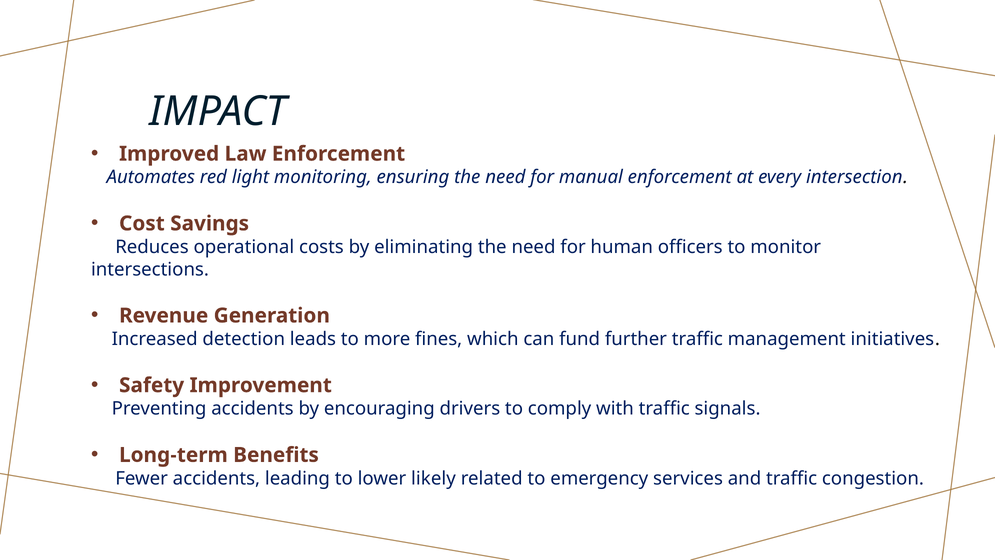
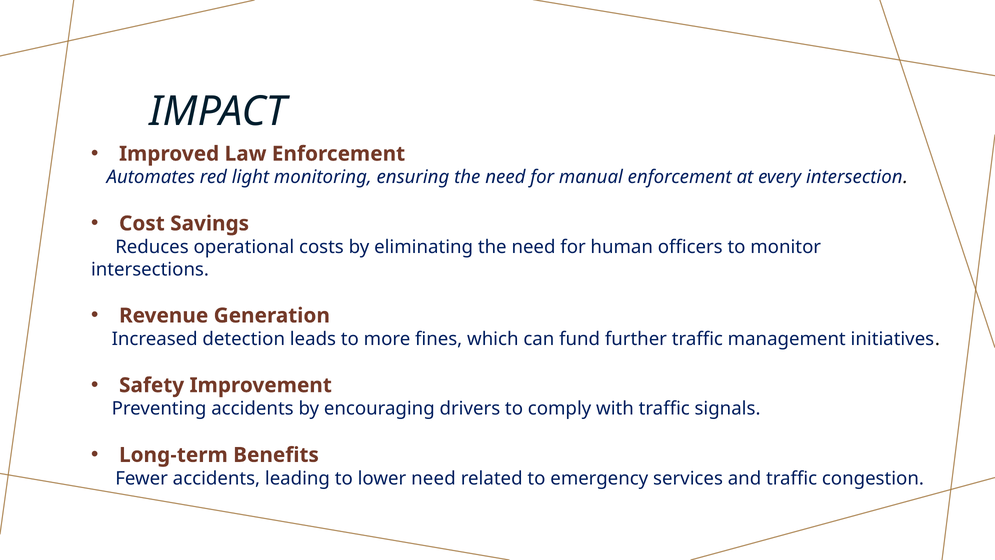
lower likely: likely -> need (433, 478)
